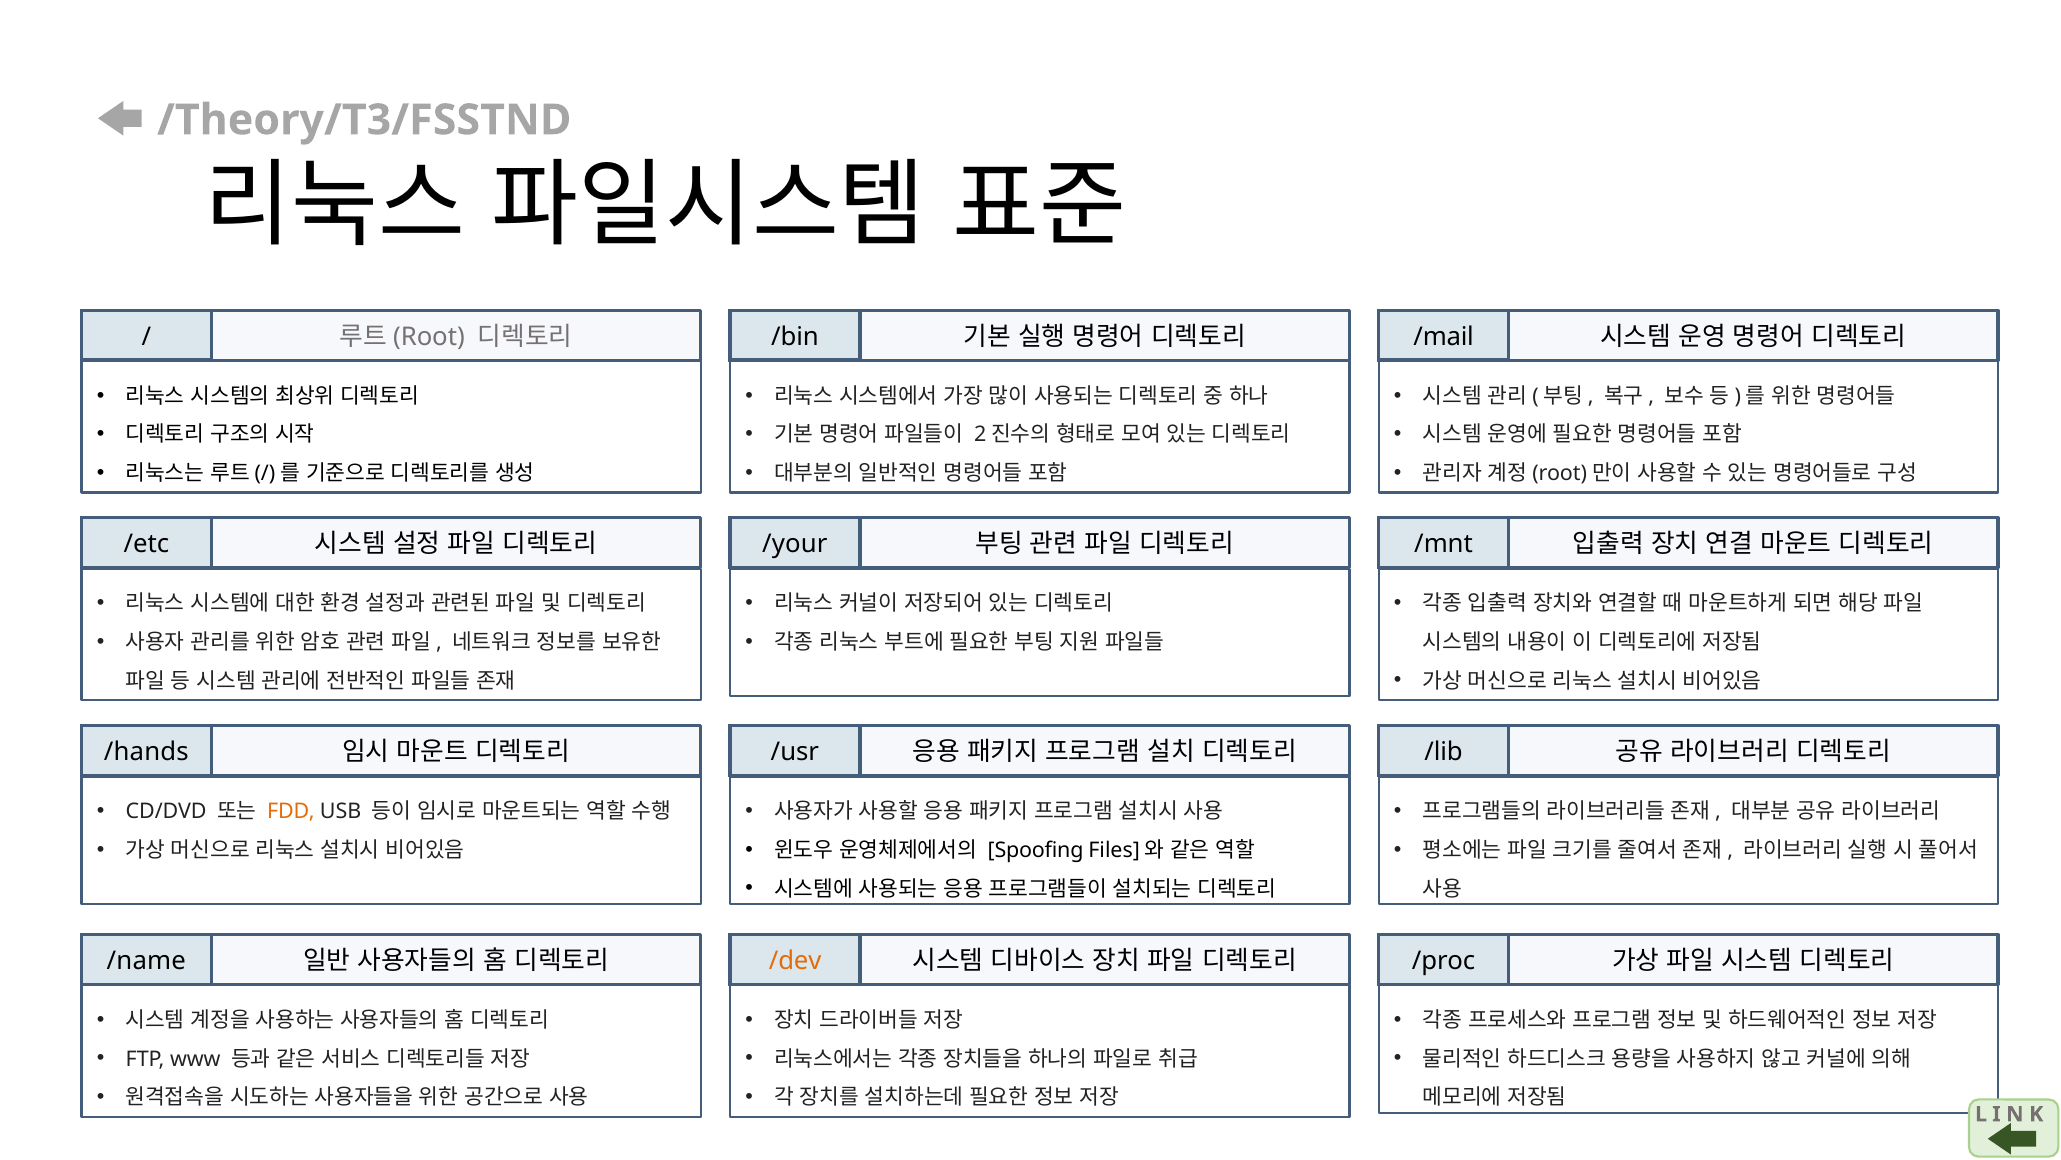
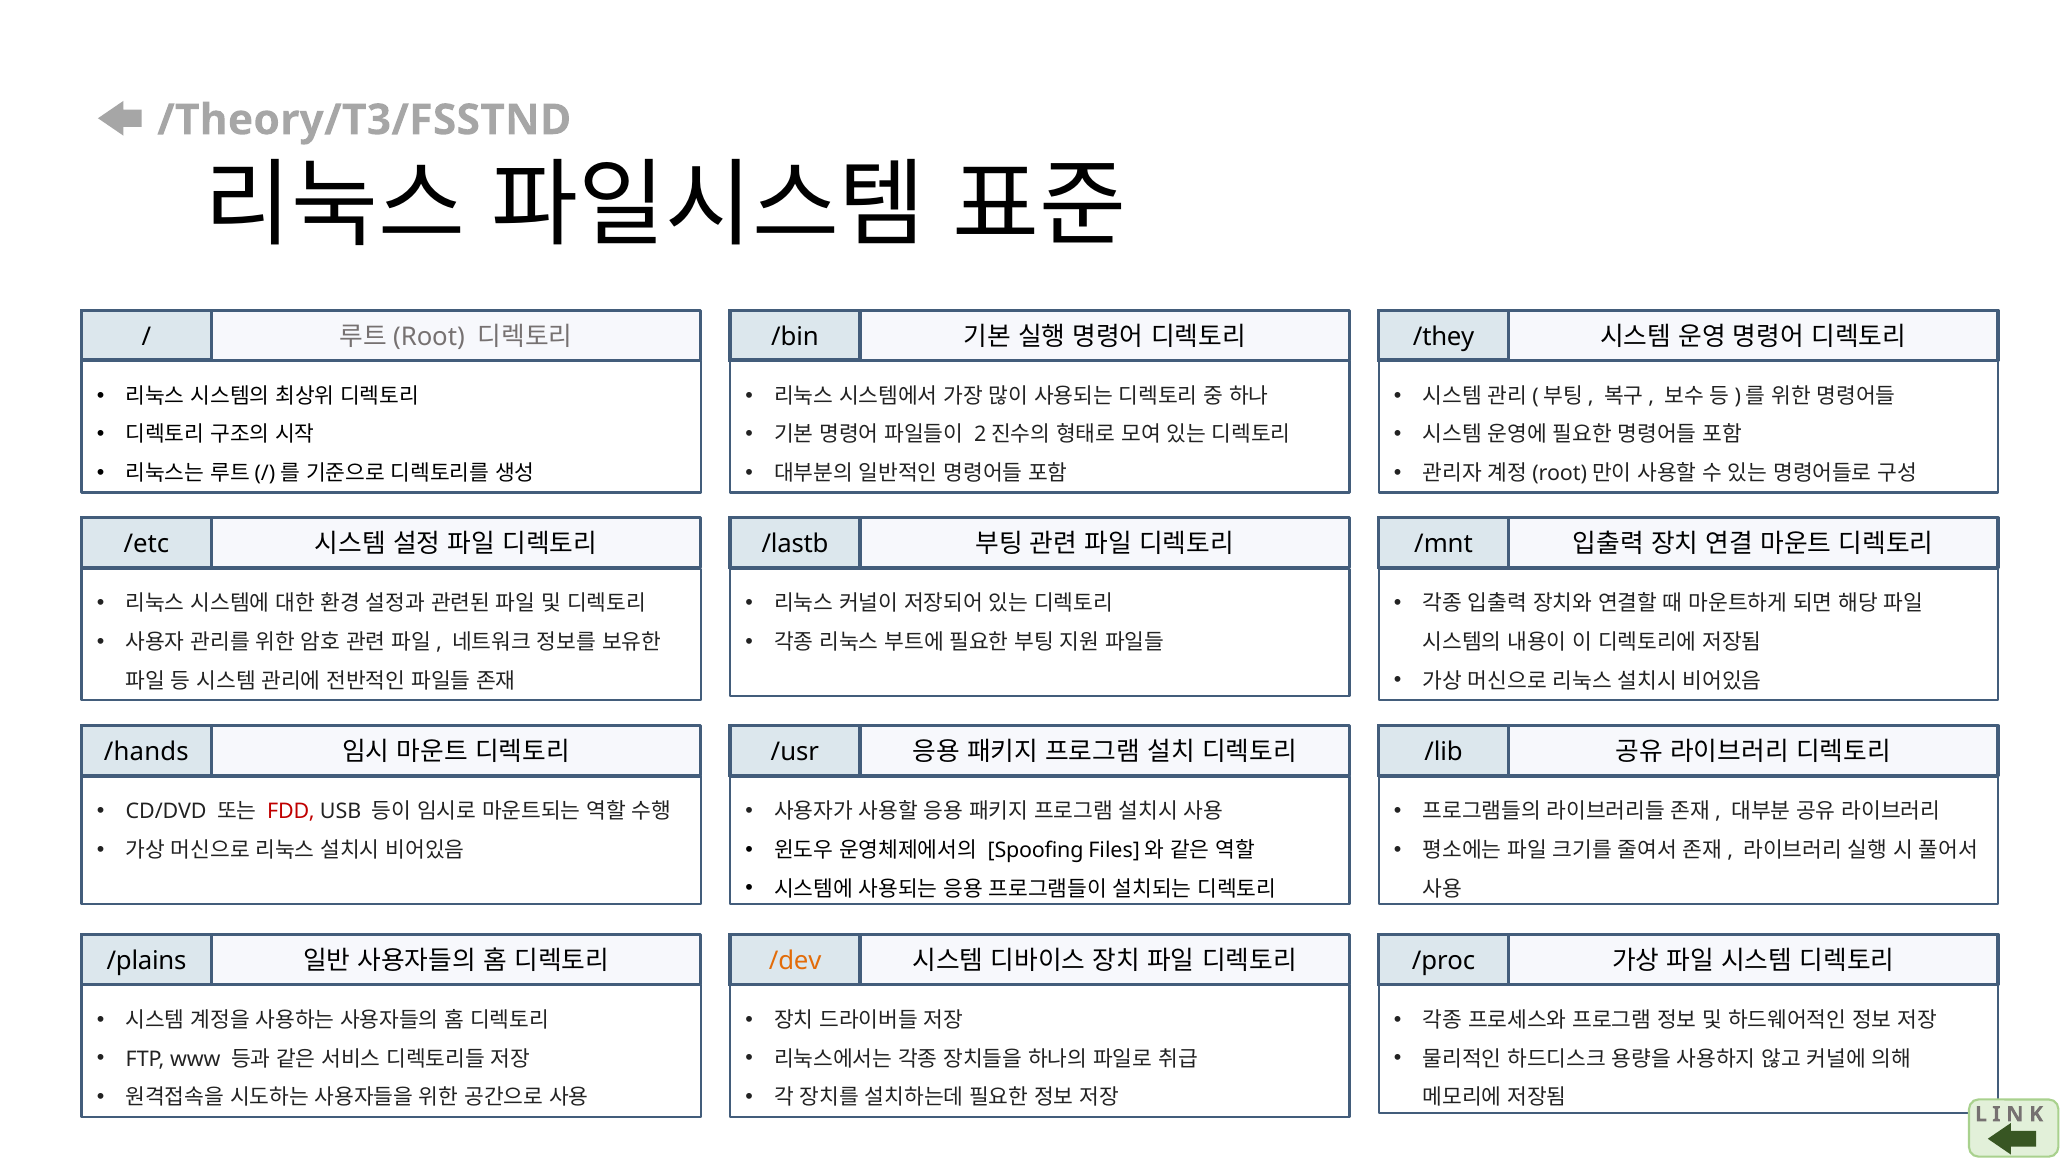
/mail: /mail -> /they (1444, 337)
/your: /your -> /lastb (795, 544)
FDD colour: orange -> red (291, 811)
/name: /name -> /plains (147, 961)
